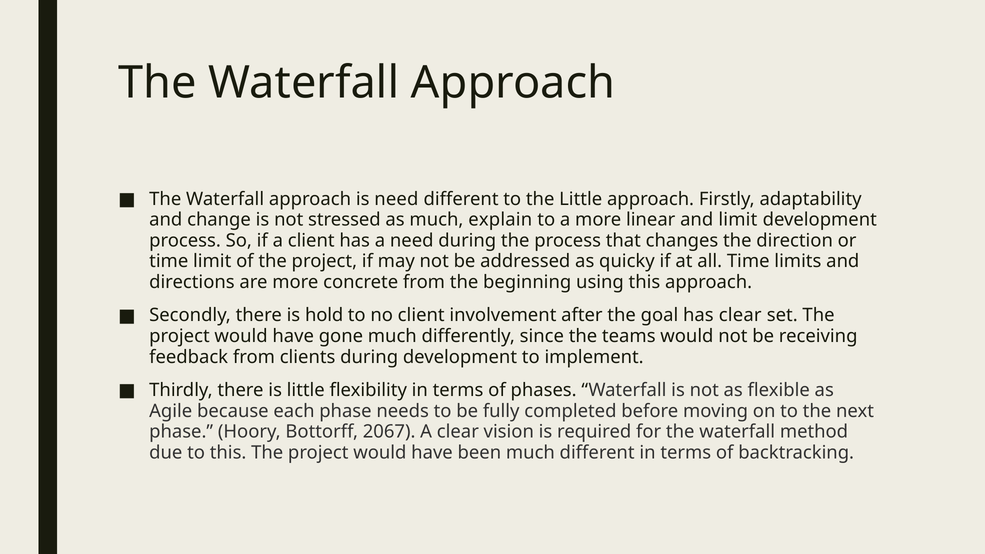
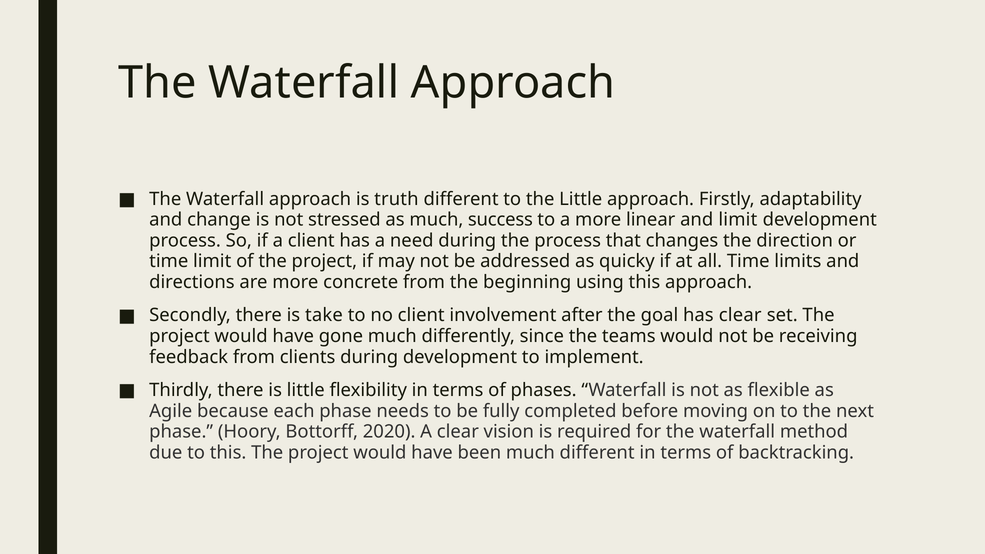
is need: need -> truth (396, 199)
explain: explain -> success (500, 220)
hold: hold -> take (324, 315)
2067: 2067 -> 2020 (389, 432)
